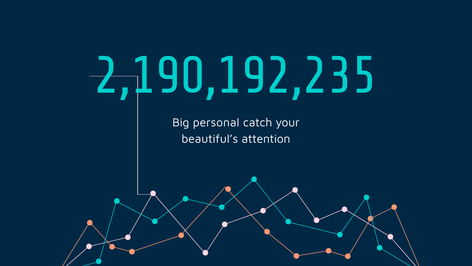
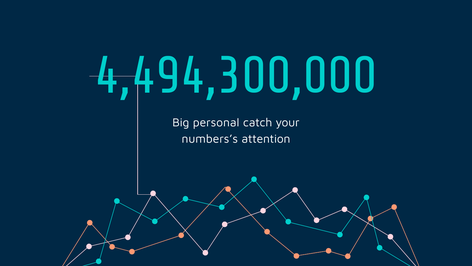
2,190,192,235: 2,190,192,235 -> 4,494,300,000 (236, 75)
beautiful’s: beautiful’s -> numbers’s (210, 139)
